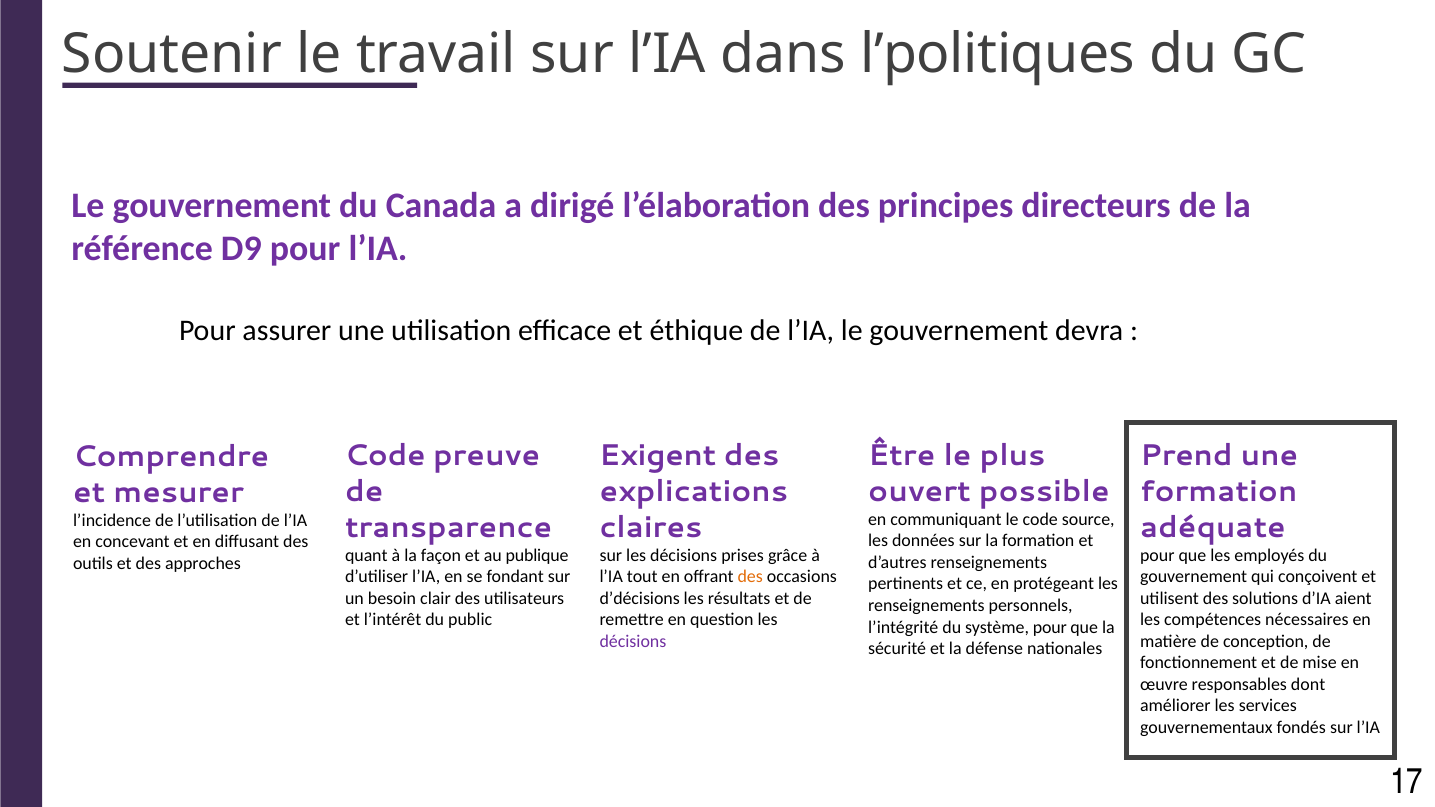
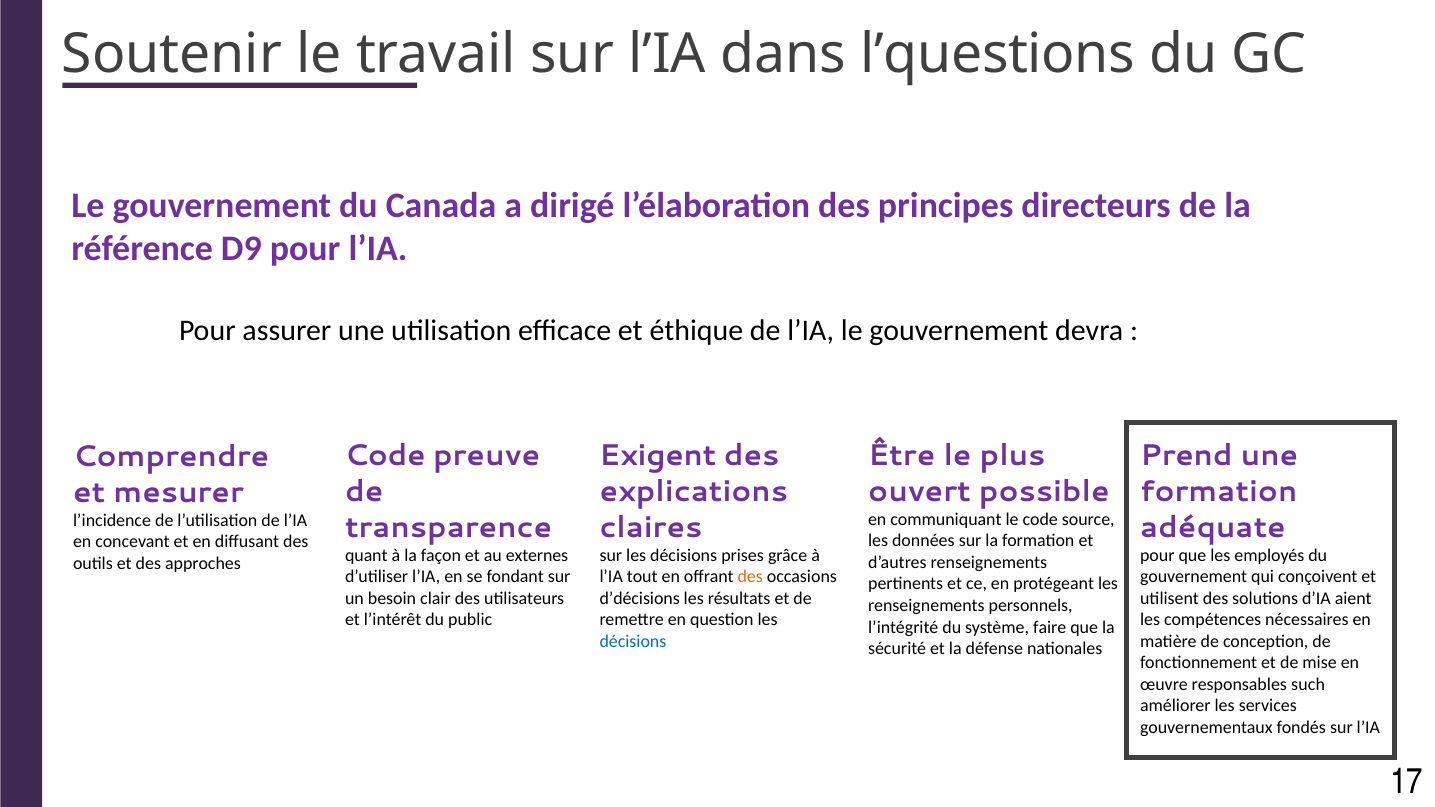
l’politiques: l’politiques -> l’questions (998, 54)
publique: publique -> externes (537, 556)
système pour: pour -> faire (1050, 627)
décisions colour: purple -> blue (633, 642)
dont: dont -> such (1308, 685)
